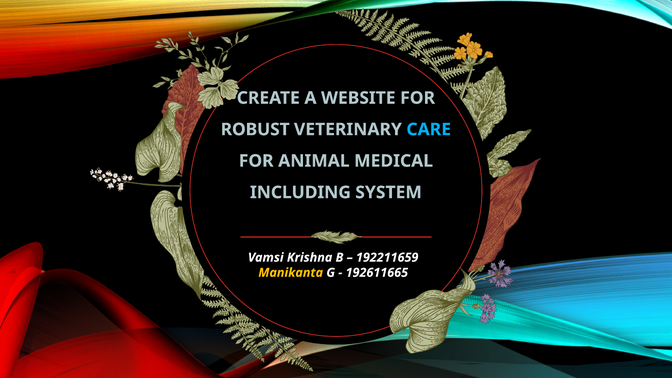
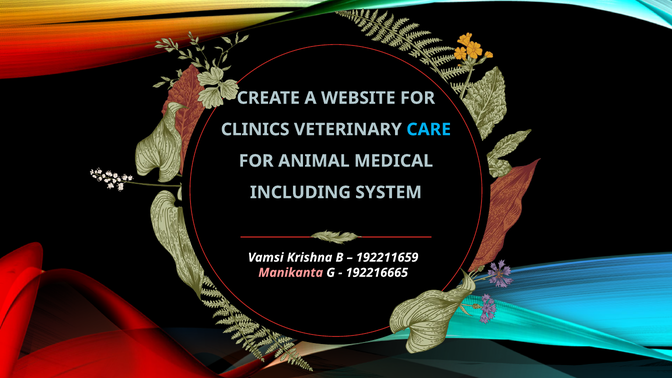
ROBUST: ROBUST -> CLINICS (255, 129)
Manikanta colour: yellow -> pink (291, 273)
192611665: 192611665 -> 192216665 (377, 273)
